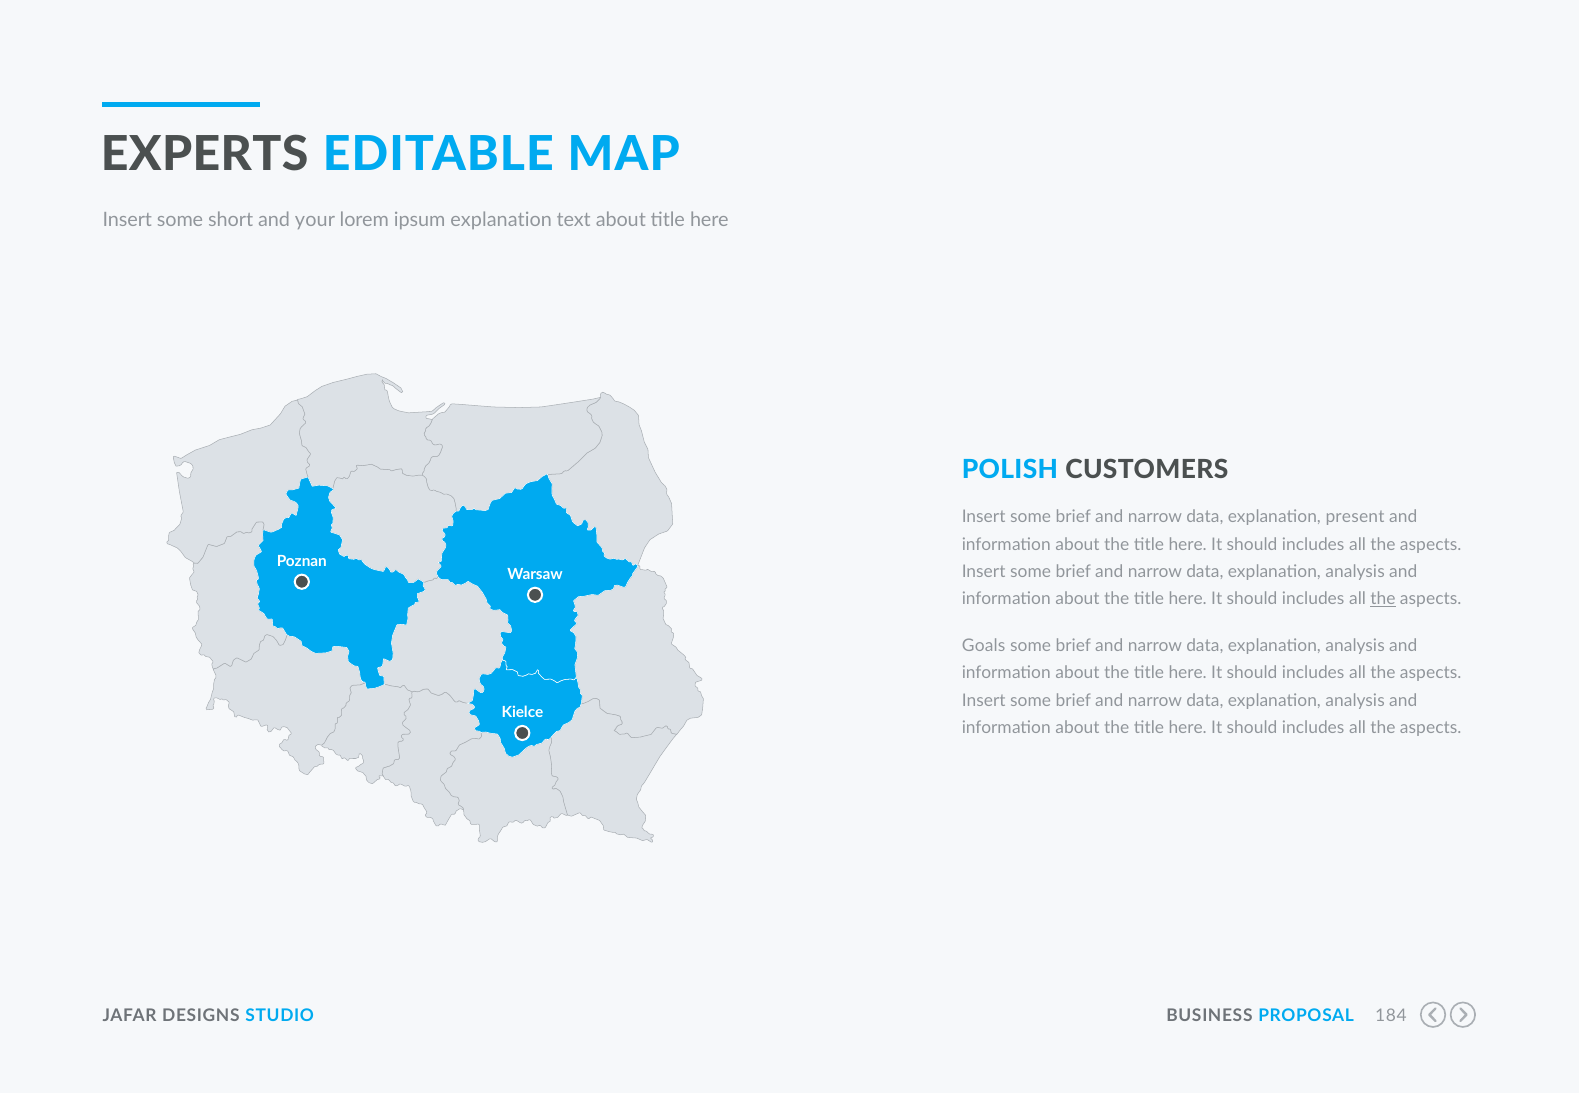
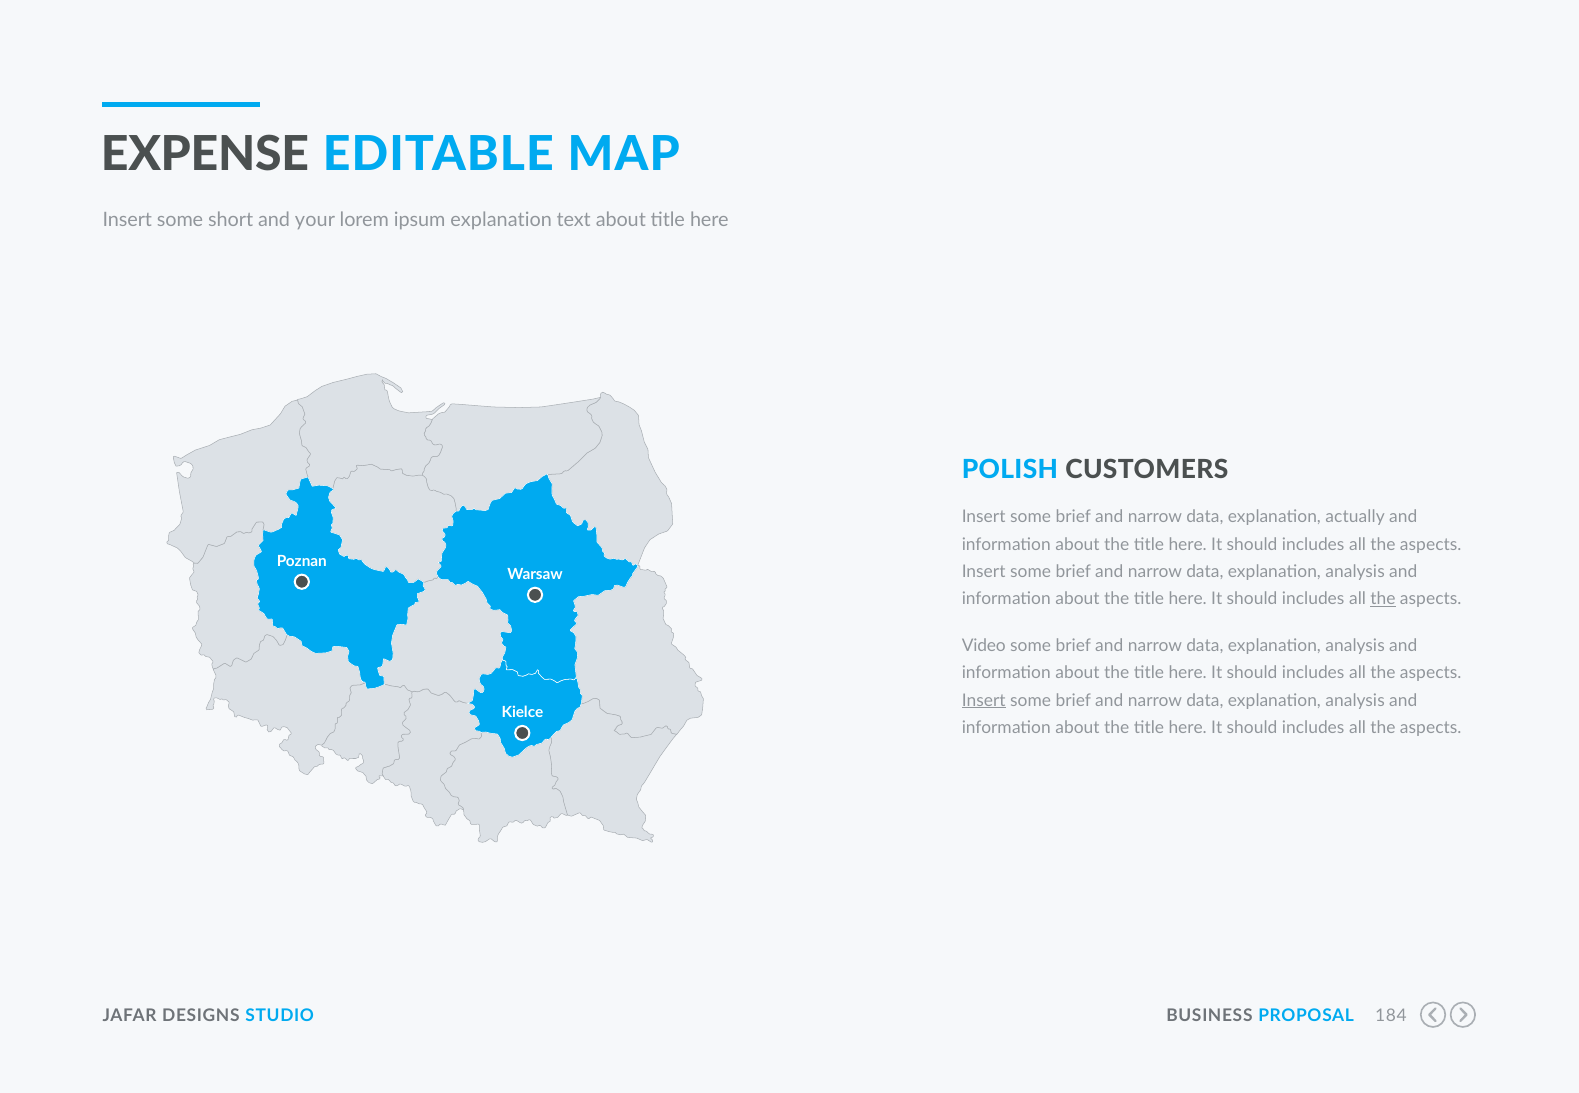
EXPERTS: EXPERTS -> EXPENSE (205, 155)
present: present -> actually (1355, 517)
Goals: Goals -> Video (984, 646)
Insert underline: none -> present (984, 700)
